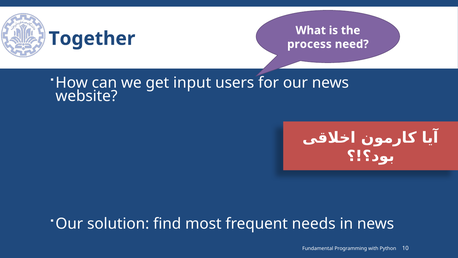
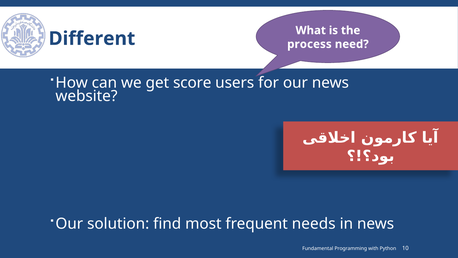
Together: Together -> Different (92, 39)
input: input -> score (192, 83)
